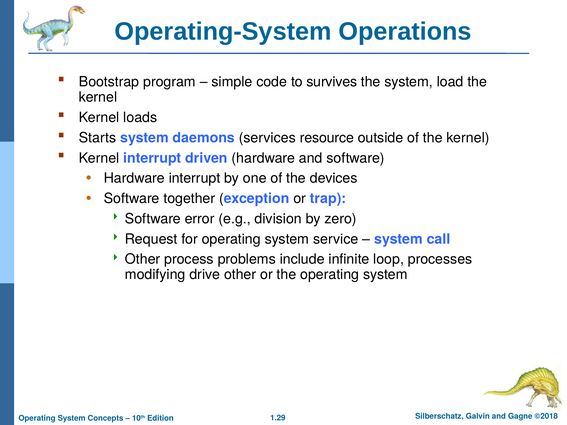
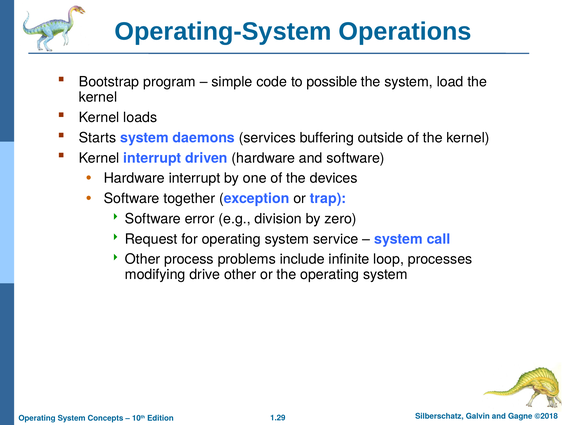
survives: survives -> possible (332, 82)
resource: resource -> buffering (327, 138)
